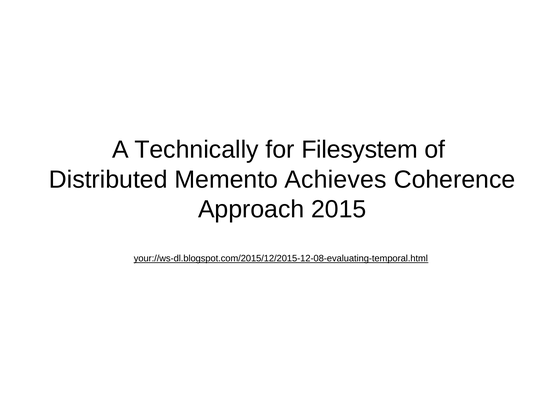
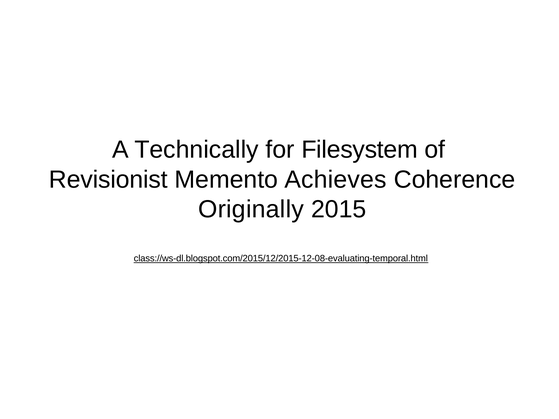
Distributed: Distributed -> Revisionist (108, 180)
Approach: Approach -> Originally (251, 209)
your://ws-dl.blogspot.com/2015/12/2015-12-08-evaluating-temporal.html: your://ws-dl.blogspot.com/2015/12/2015-12-08-evaluating-temporal.html -> class://ws-dl.blogspot.com/2015/12/2015-12-08-evaluating-temporal.html (281, 259)
